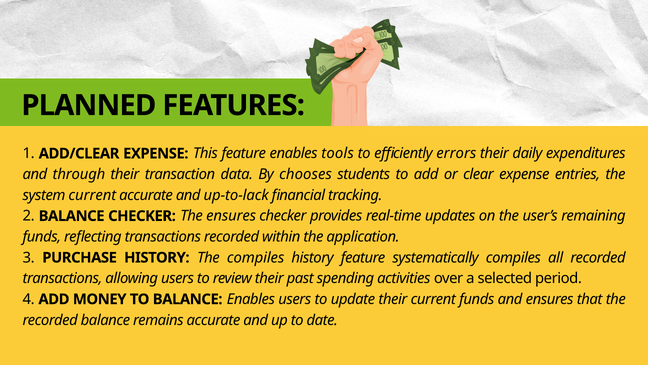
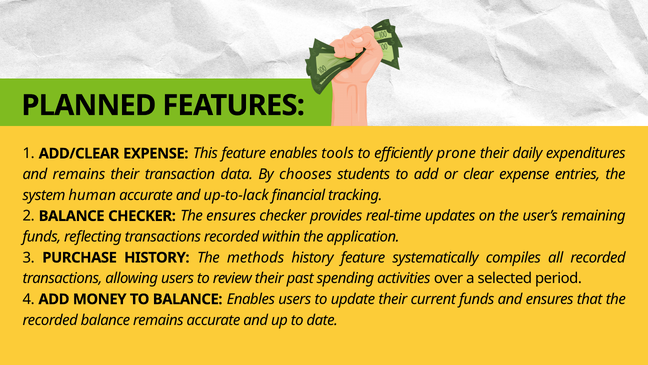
errors: errors -> prone (456, 153)
and through: through -> remains (79, 174)
system current: current -> human (92, 195)
The compiles: compiles -> methods (256, 257)
